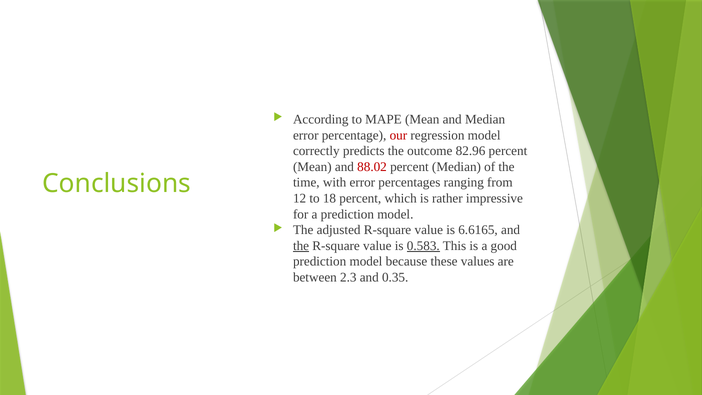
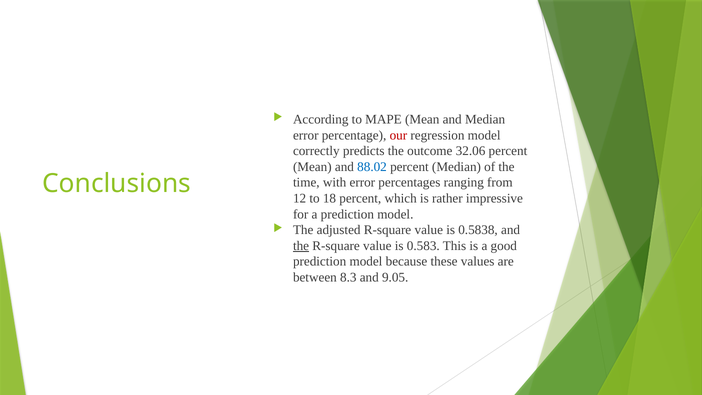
82.96: 82.96 -> 32.06 (471, 151)
88.02 colour: red -> blue (372, 167)
6.6165: 6.6165 -> 0.5838 (478, 230)
0.583 underline: present -> none (423, 246)
2.3: 2.3 -> 8.3 (348, 277)
0.35: 0.35 -> 9.05 (395, 277)
